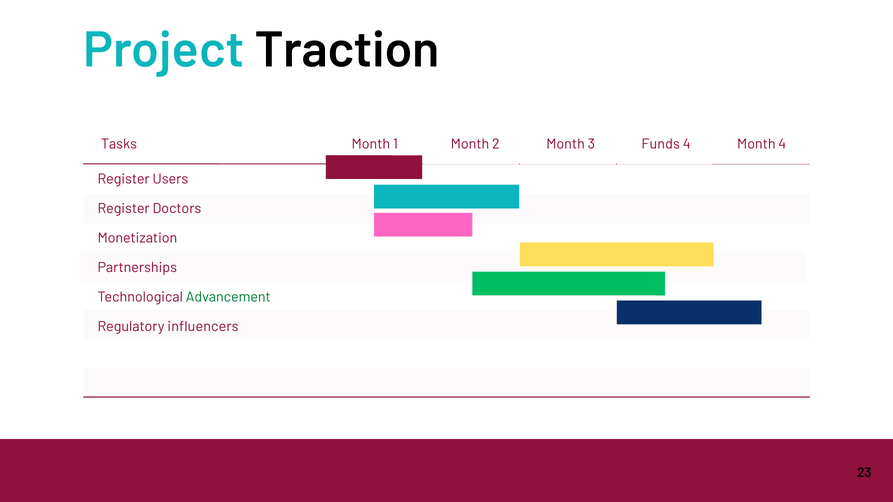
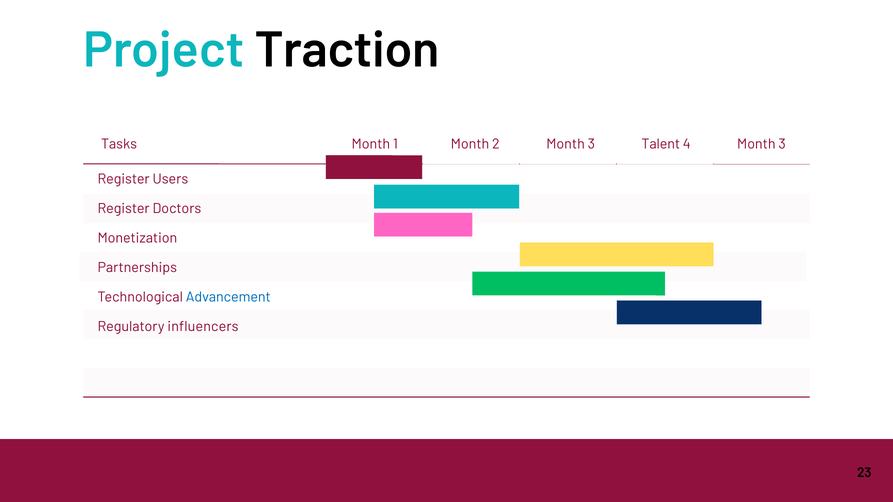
Funds: Funds -> Talent (661, 144)
4 Month 4: 4 -> 3 (782, 144)
Advancement colour: green -> blue (228, 297)
